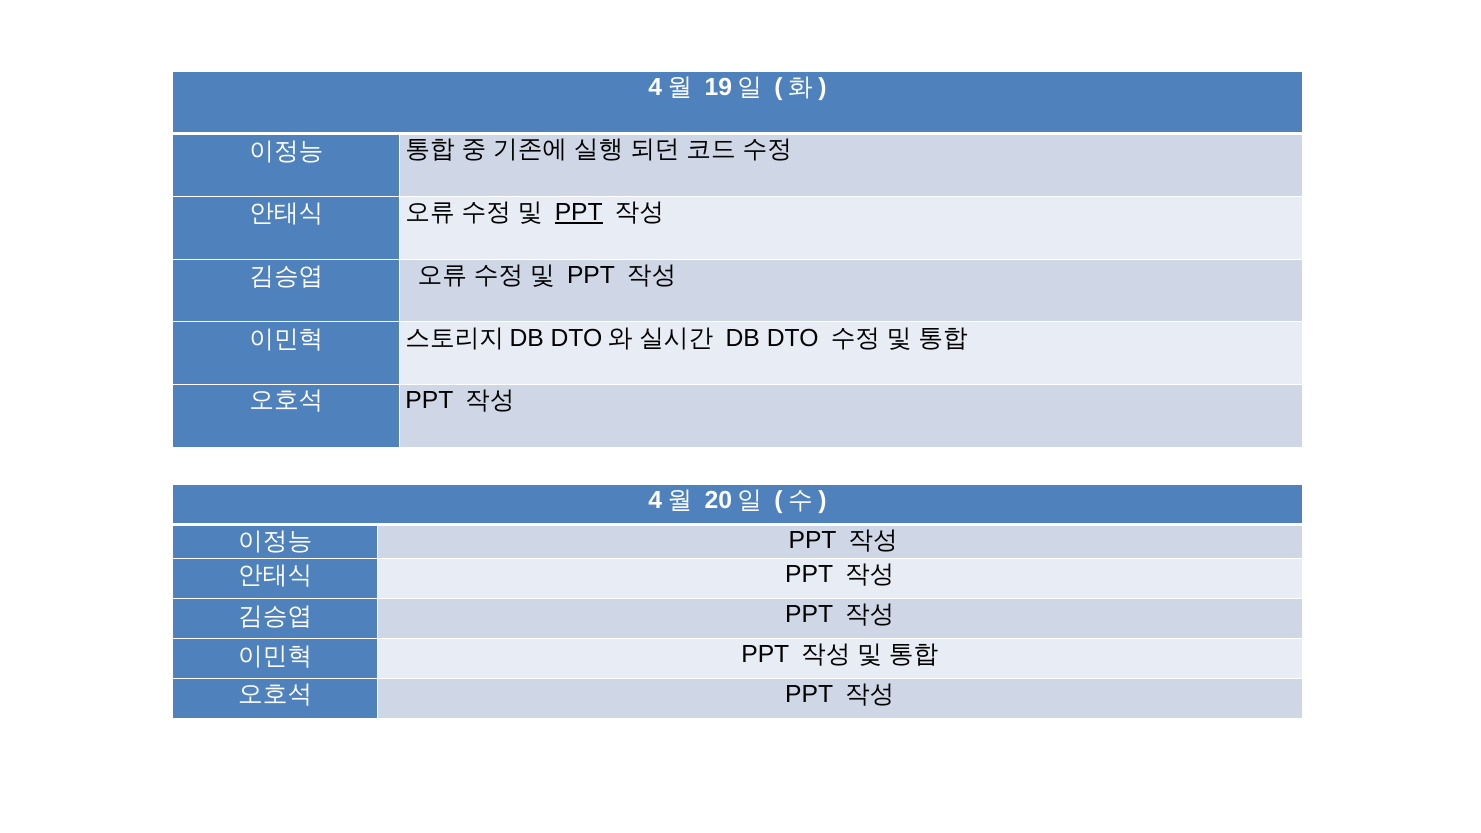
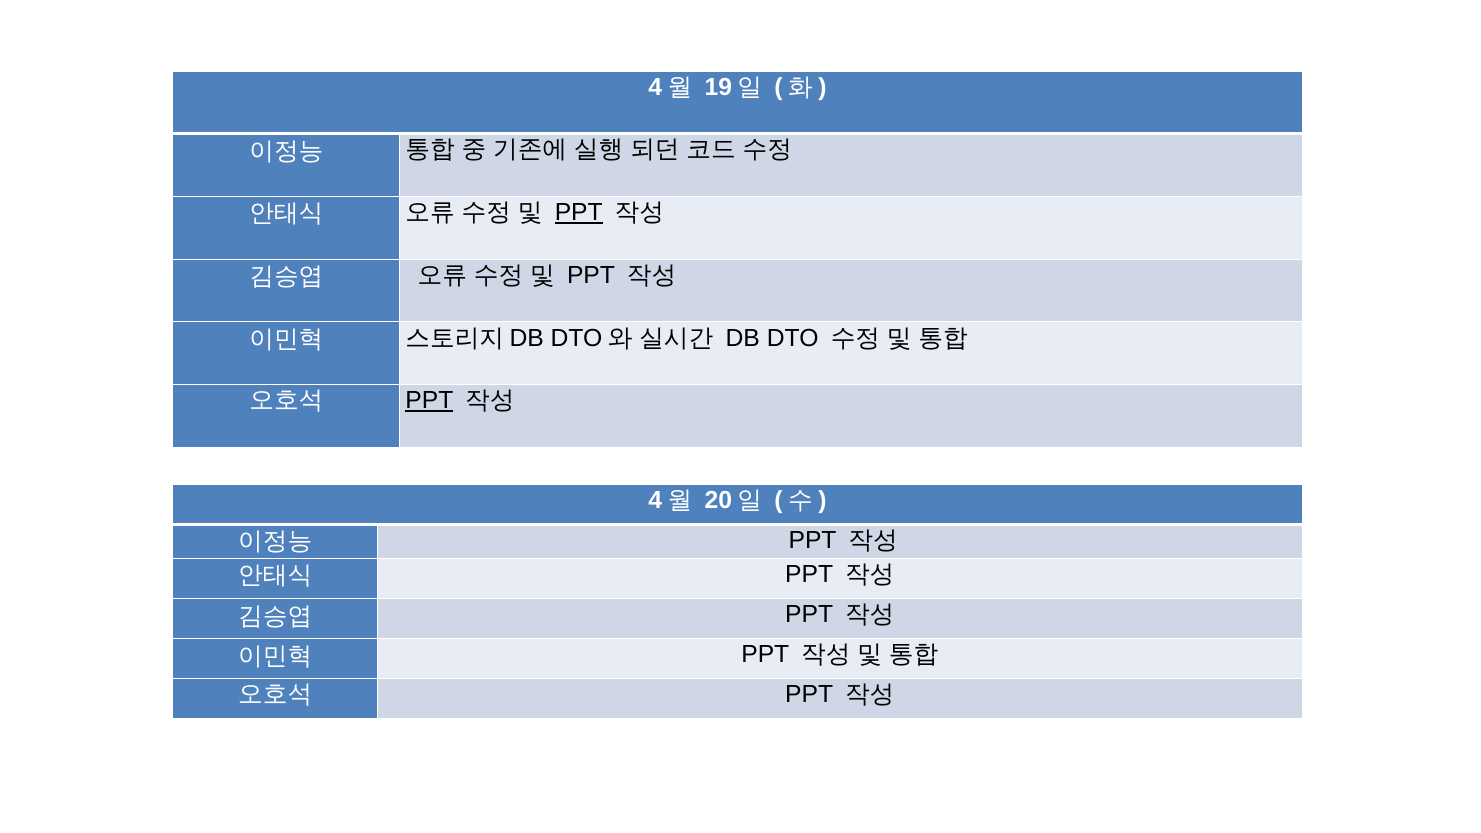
PPT underline: none -> present (429, 401)
